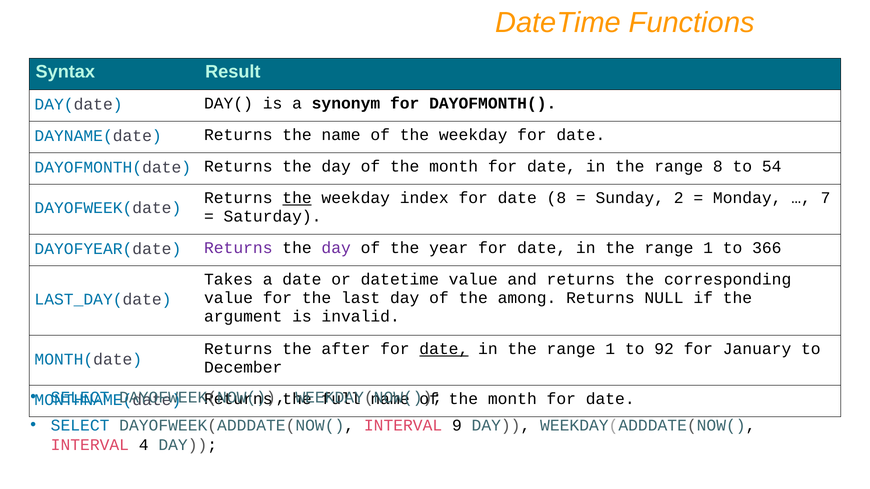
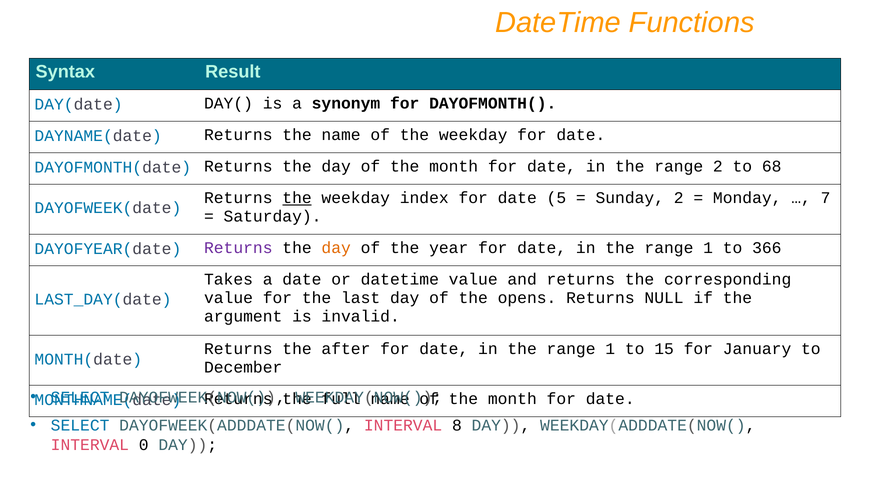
range 8: 8 -> 2 (718, 166)
54: 54 -> 68 (772, 166)
date 8: 8 -> 5 (556, 198)
day colour: purple -> orange (336, 248)
among: among -> opens (527, 298)
date underline: present -> none (444, 349)
92: 92 -> 15 (664, 349)
9: 9 -> 8 (457, 426)
4: 4 -> 0 (144, 445)
